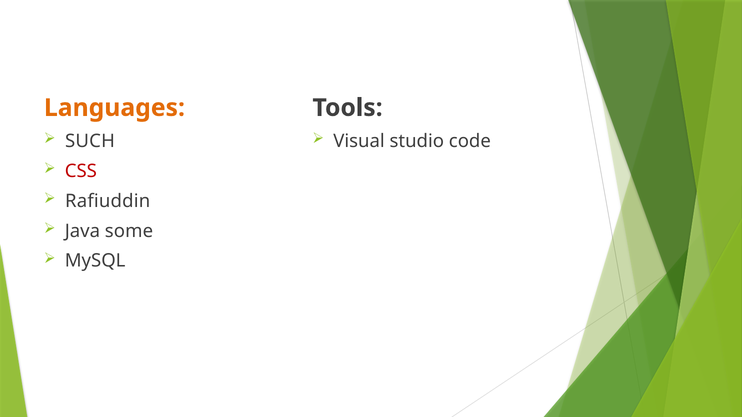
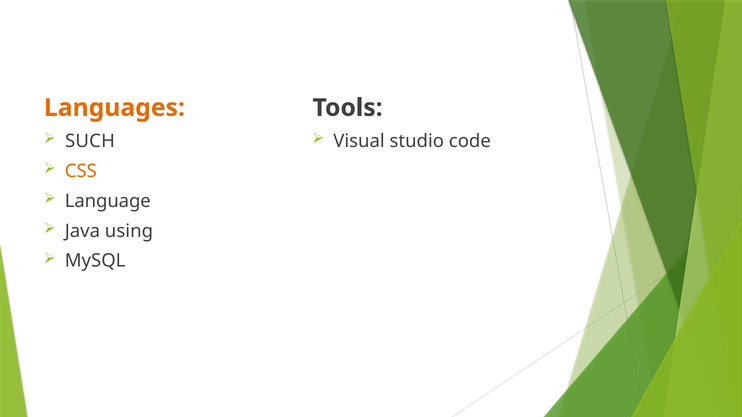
CSS colour: red -> orange (81, 171)
Rafiuddin: Rafiuddin -> Language (108, 201)
some: some -> using (129, 231)
